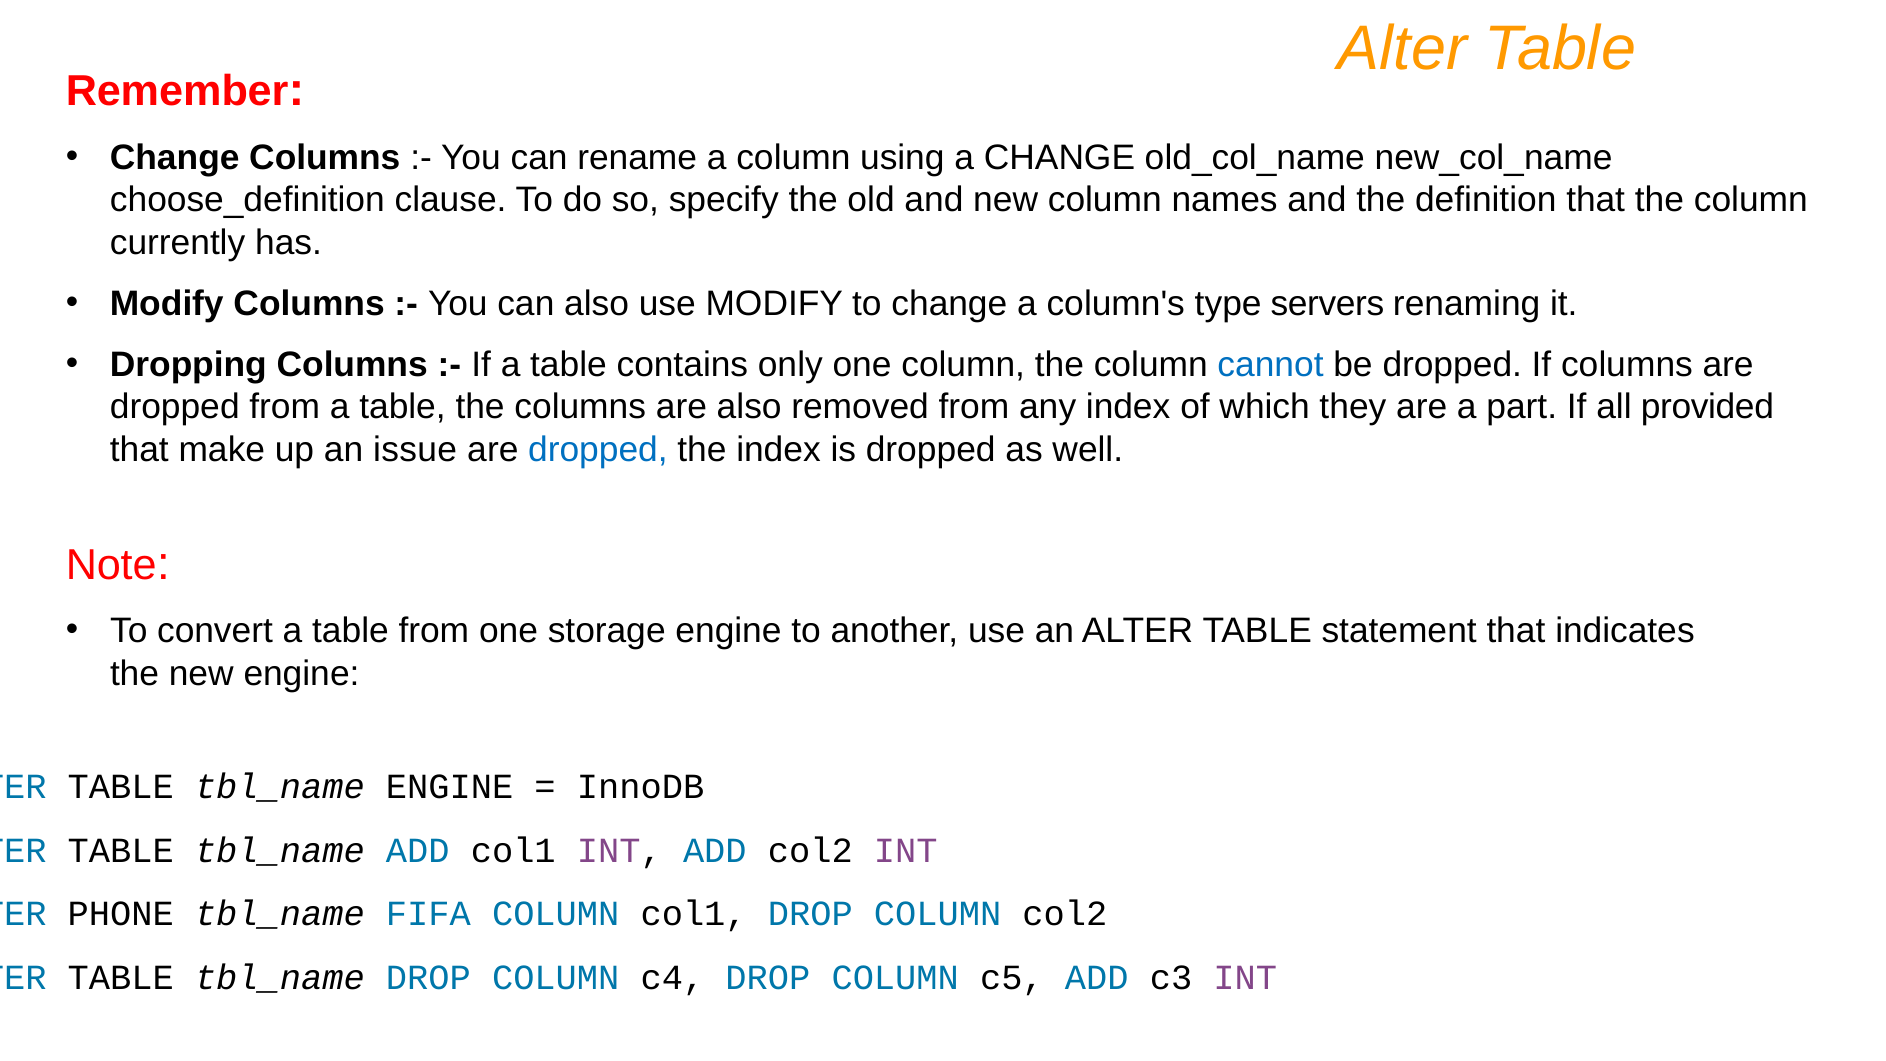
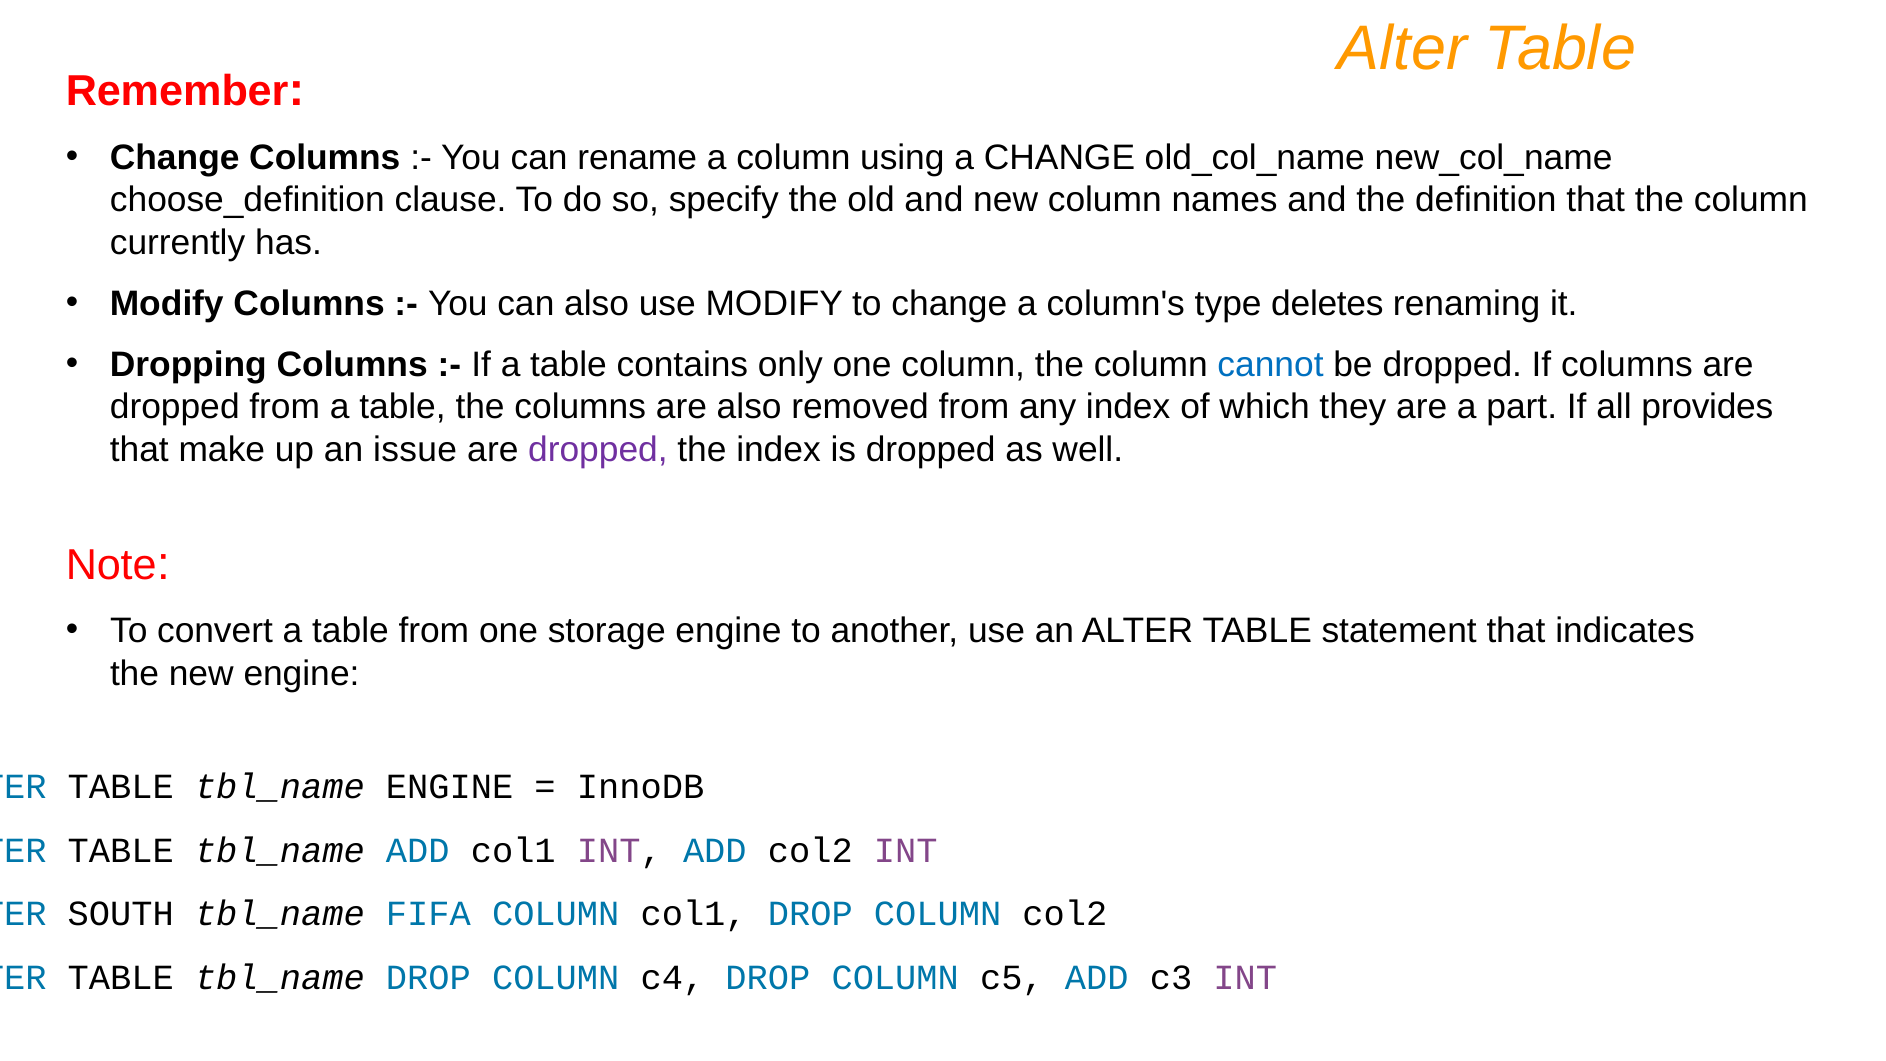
servers: servers -> deletes (1327, 304)
provided: provided -> provides (1707, 407)
dropped colour: blue -> purple (598, 450)
PHONE: PHONE -> SOUTH (121, 914)
